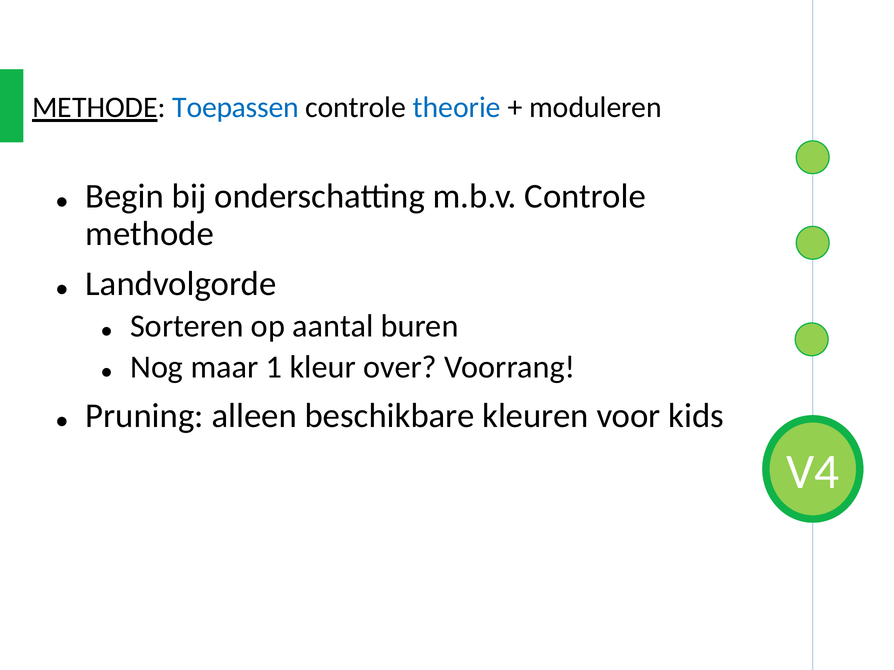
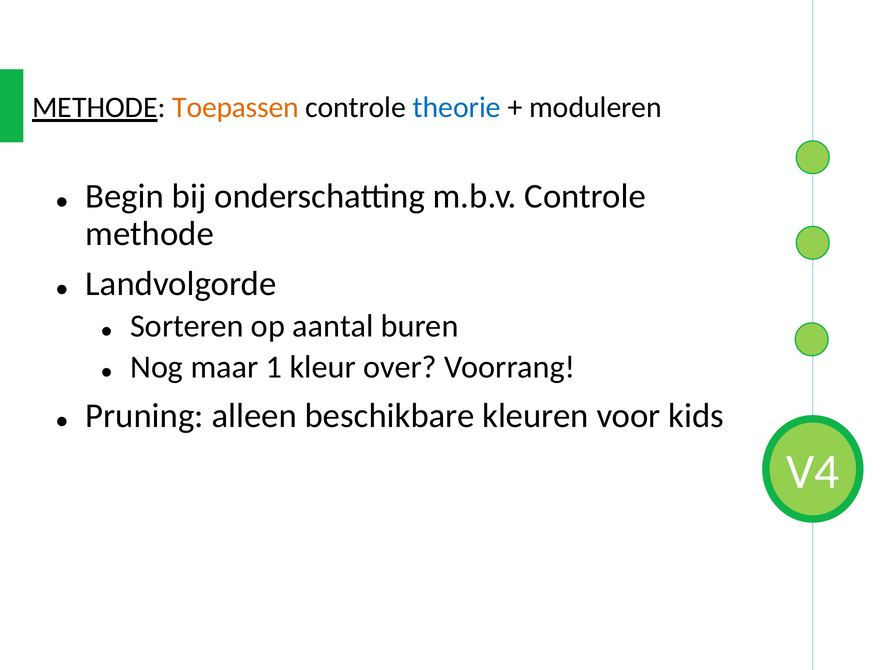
Toepassen colour: blue -> orange (236, 108)
